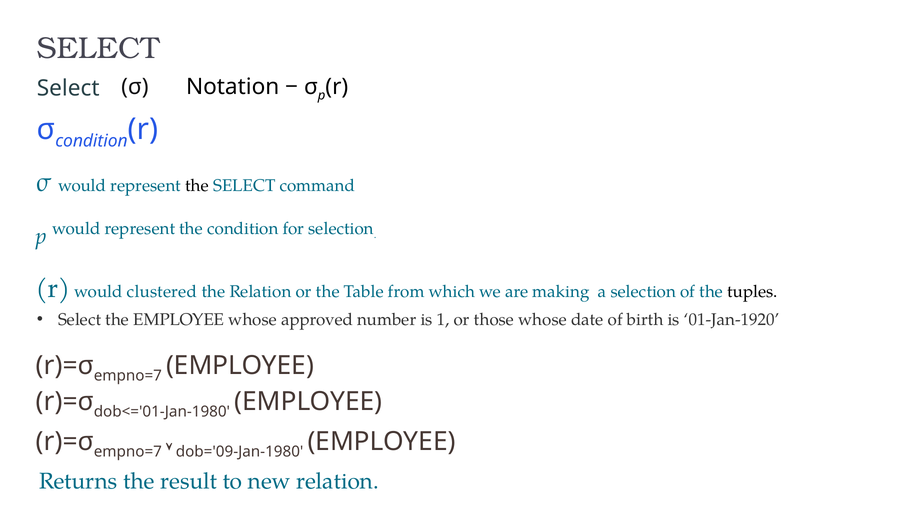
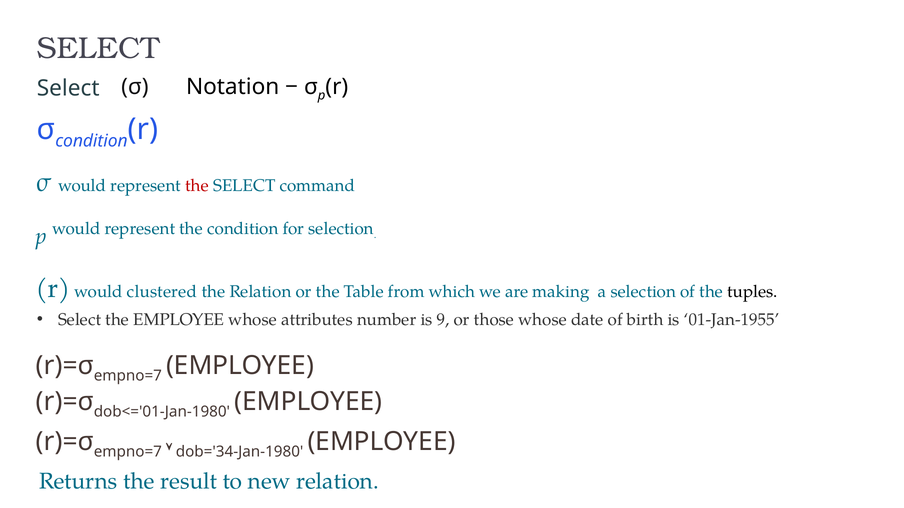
the colour: black -> red (197, 186)
approved: approved -> attributes (317, 320)
1: 1 -> 9 (443, 320)
01-Jan-1920: 01-Jan-1920 -> 01-Jan-1955 (732, 320)
dob='09-Jan-1980: dob='09-Jan-1980 -> dob='34-Jan-1980 (240, 452)
